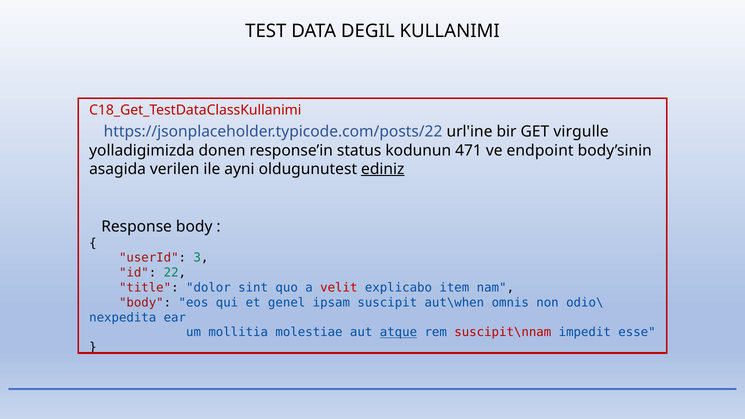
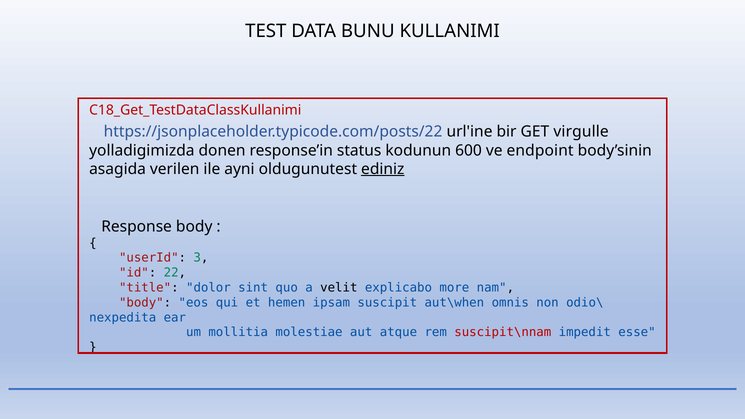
DEGIL: DEGIL -> BUNU (368, 31)
471: 471 -> 600 (469, 150)
velit colour: red -> black (339, 288)
item: item -> more (454, 288)
genel: genel -> hemen (287, 303)
atque underline: present -> none (398, 332)
